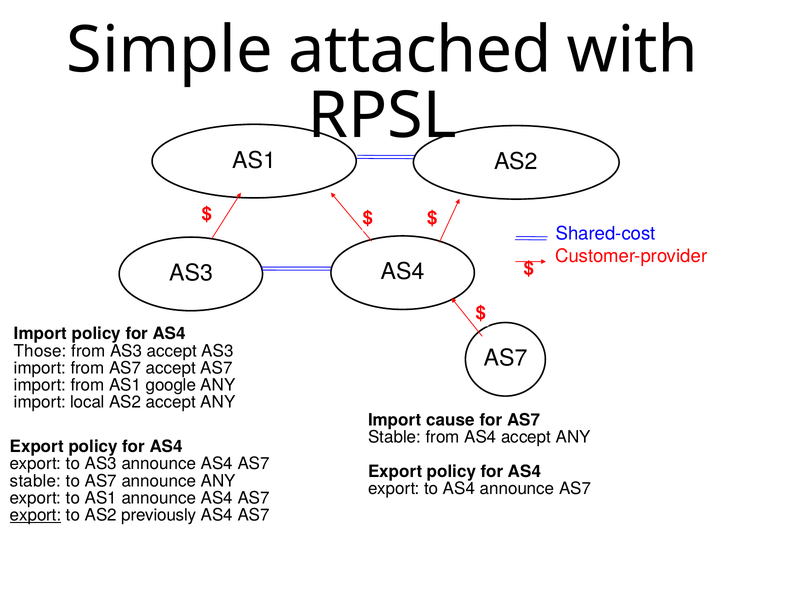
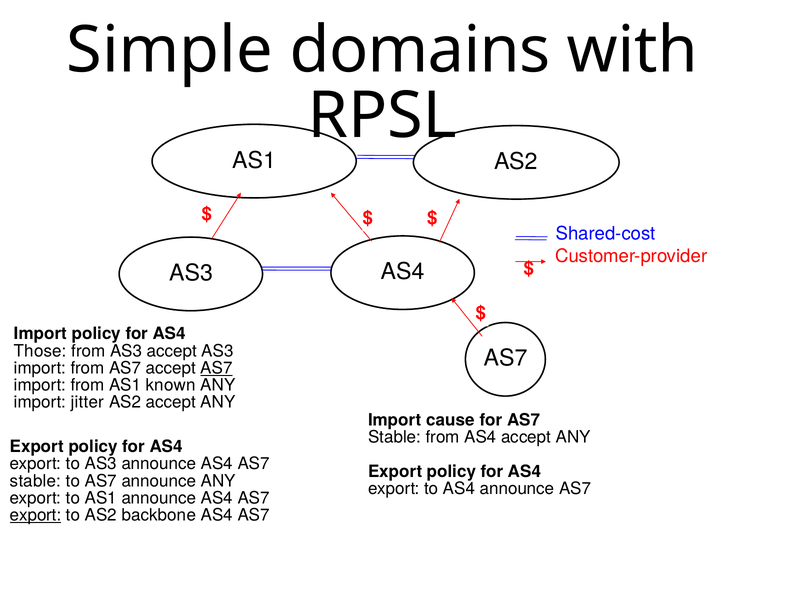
attached: attached -> domains (420, 50)
AS7 underline: none -> present (216, 368)
google: google -> known (171, 385)
local: local -> jitter (87, 402)
previously: previously -> backbone (159, 515)
